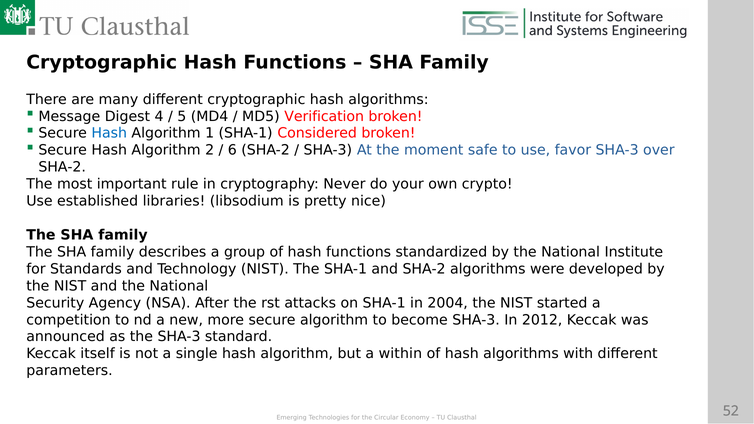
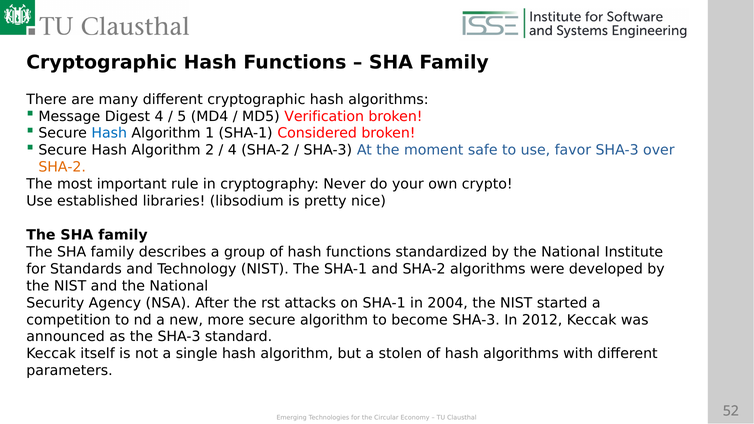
6: 6 -> 4 (232, 150)
SHA-2 colour: black -> orange (62, 167)
within: within -> stolen (400, 354)
